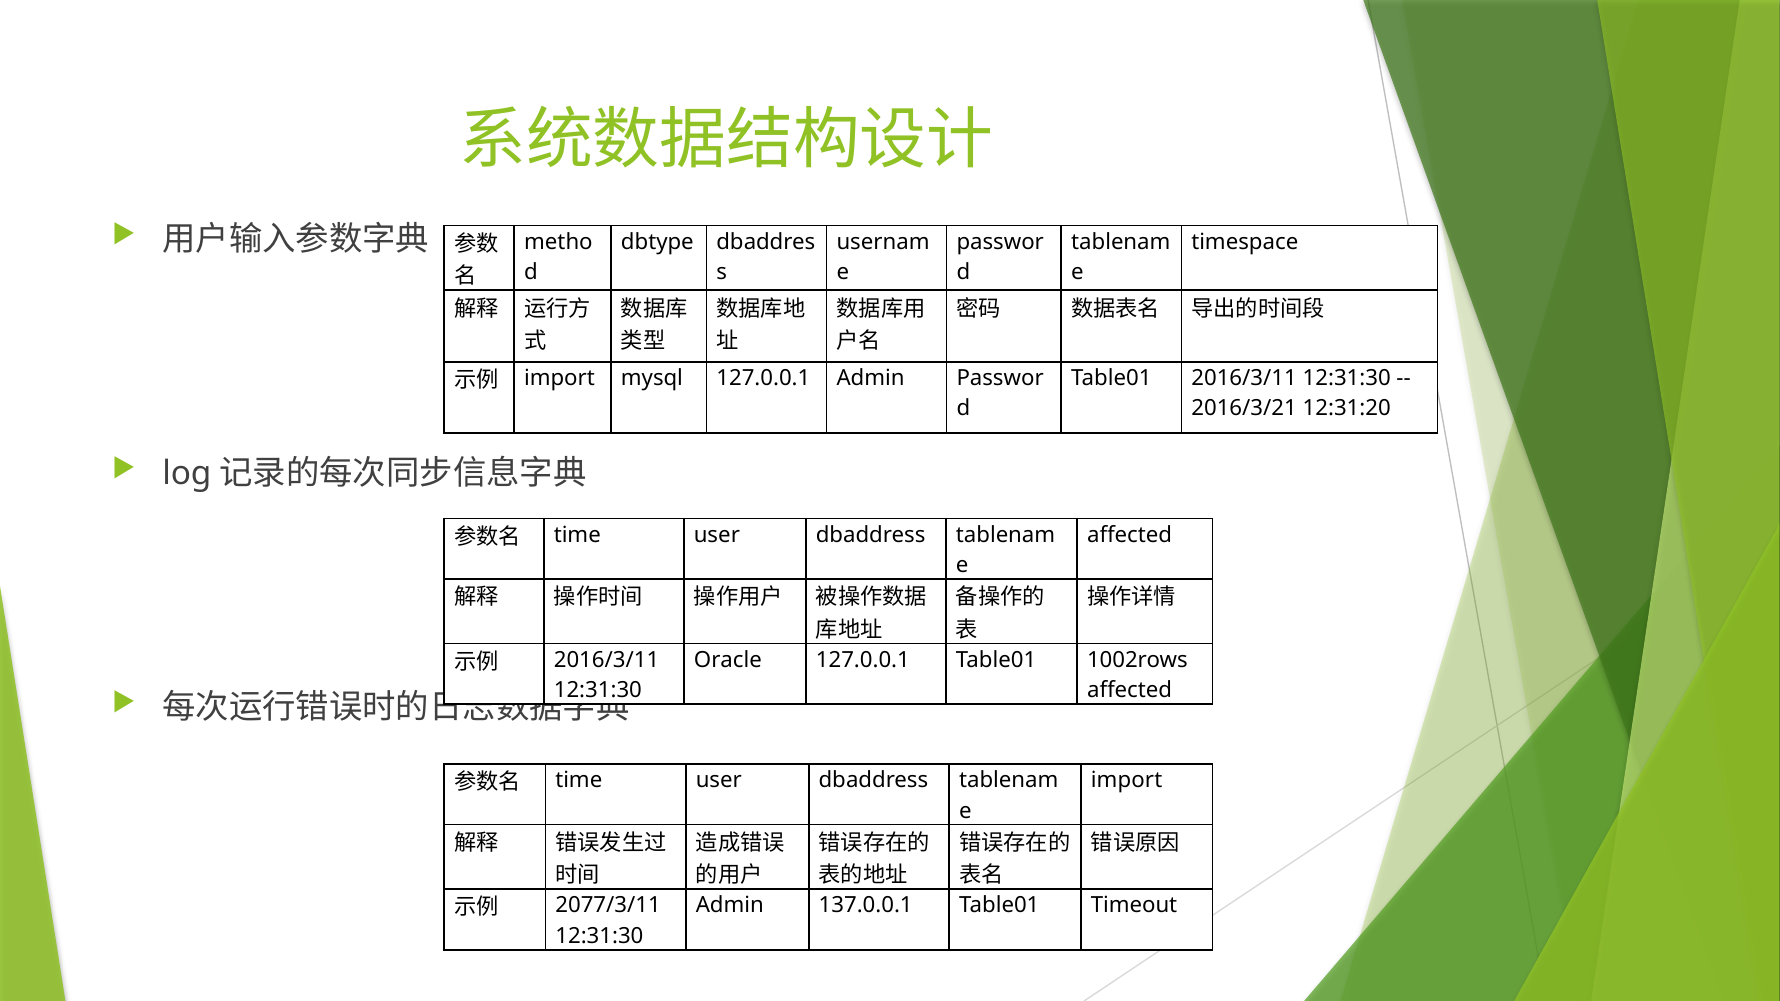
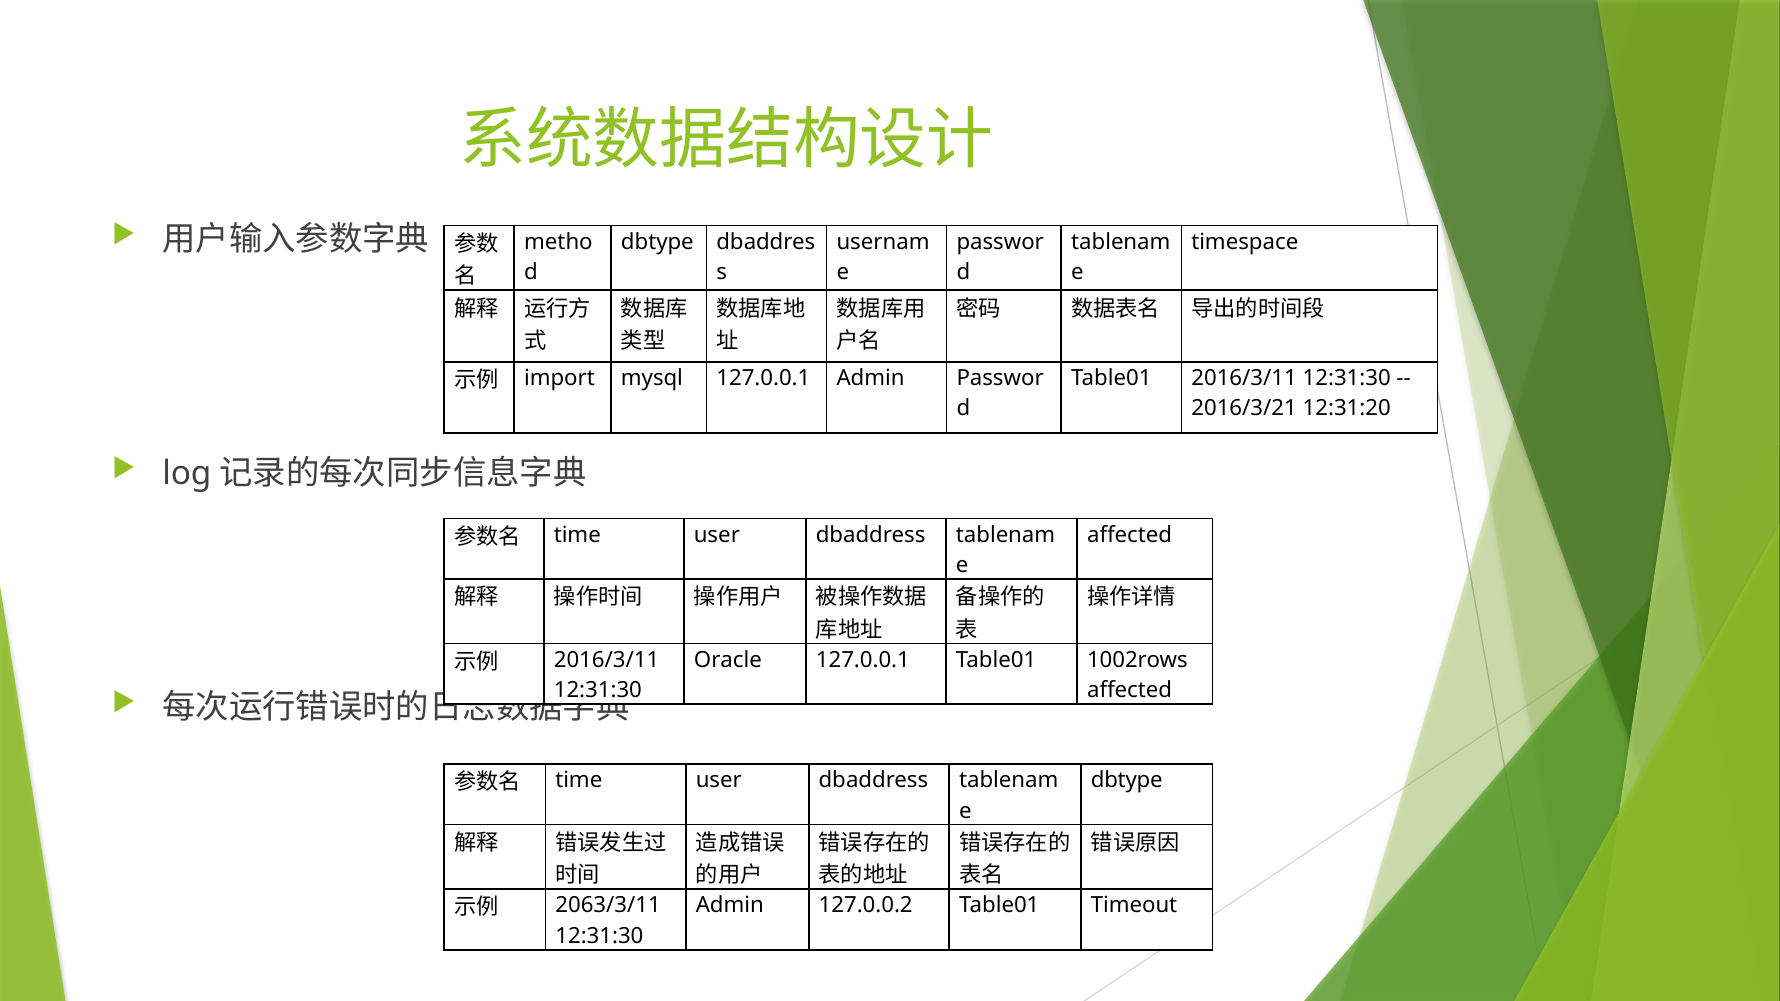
import: import -> dbtype (1127, 781)
2077/3/11: 2077/3/11 -> 2063/3/11 (608, 906)
137.0.0.1: 137.0.0.1 -> 127.0.0.2 (866, 906)
